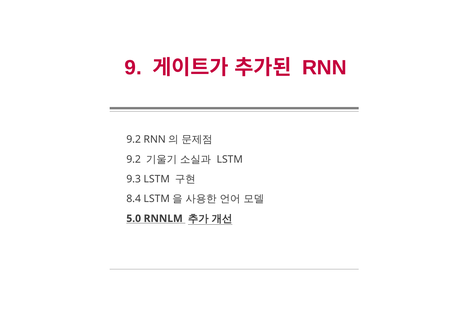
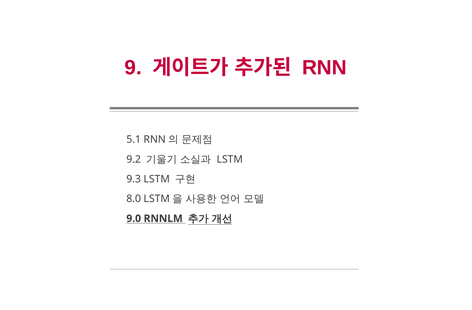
9.2: 9.2 -> 5.1 (134, 140)
8.4: 8.4 -> 8.0 (134, 199)
5.0: 5.0 -> 9.0 (134, 219)
